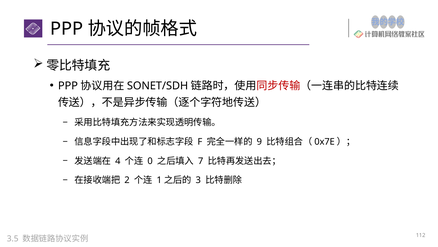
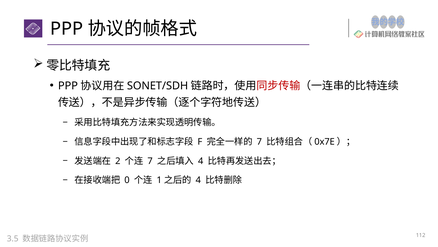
9: 9 -> 7 (259, 141)
4: 4 -> 2 (118, 161)
0: 0 -> 7 (150, 161)
7: 7 -> 4 (201, 161)
2: 2 -> 0 (127, 180)
3: 3 -> 4 (198, 180)
